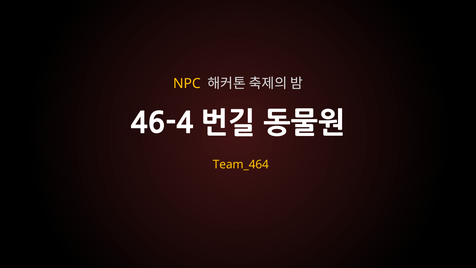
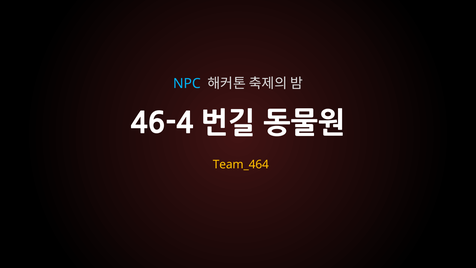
NPC colour: yellow -> light blue (187, 84)
